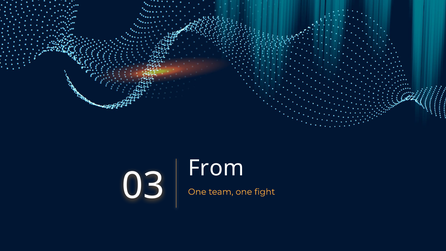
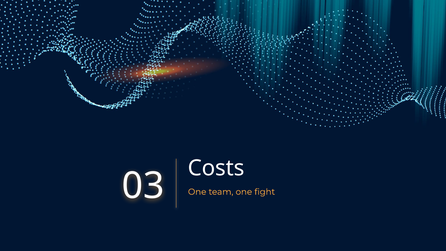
From: From -> Costs (216, 168)
